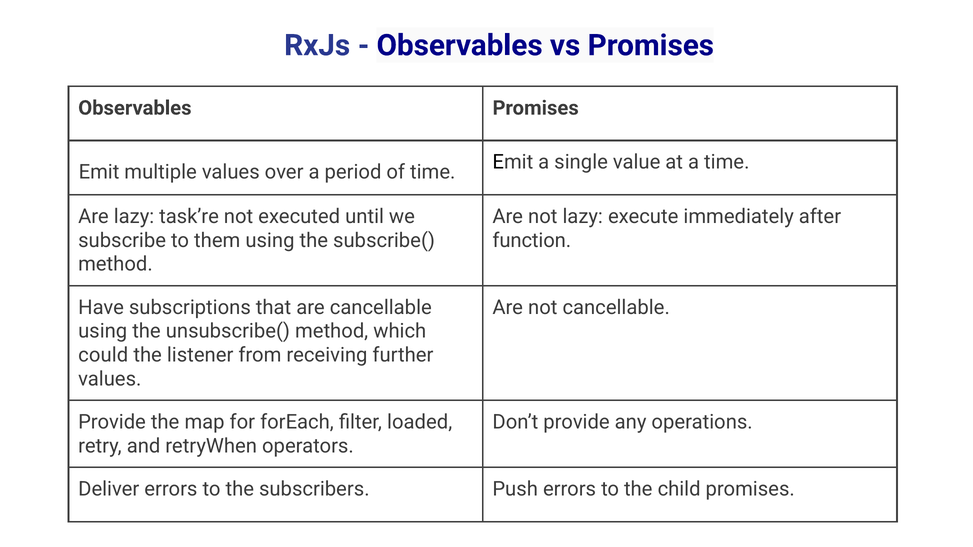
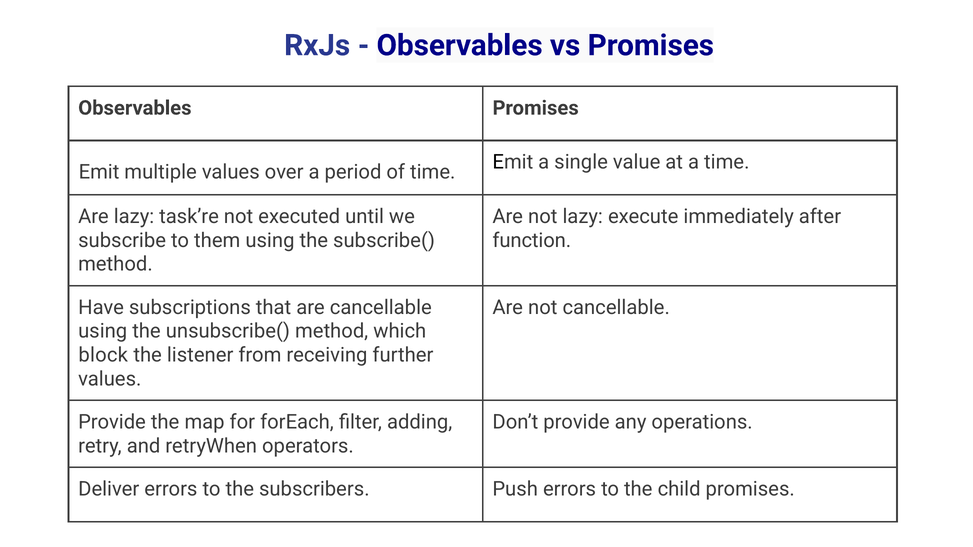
could: could -> block (103, 355)
loaded: loaded -> adding (420, 422)
